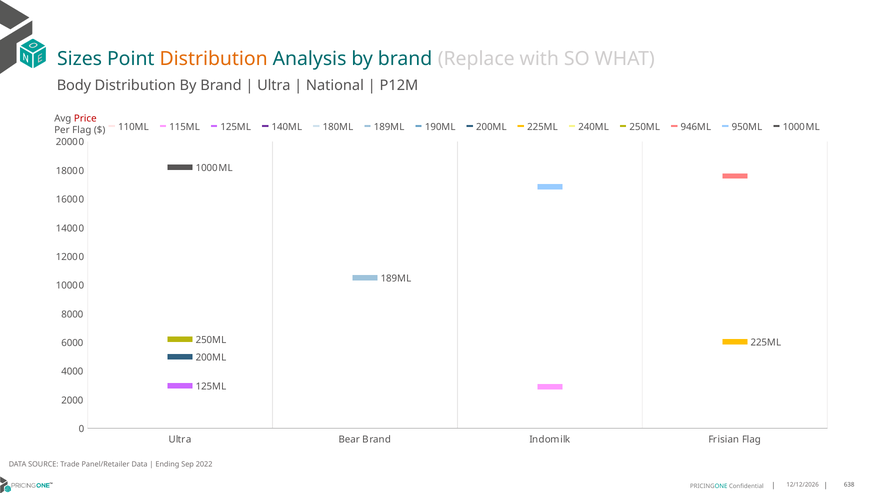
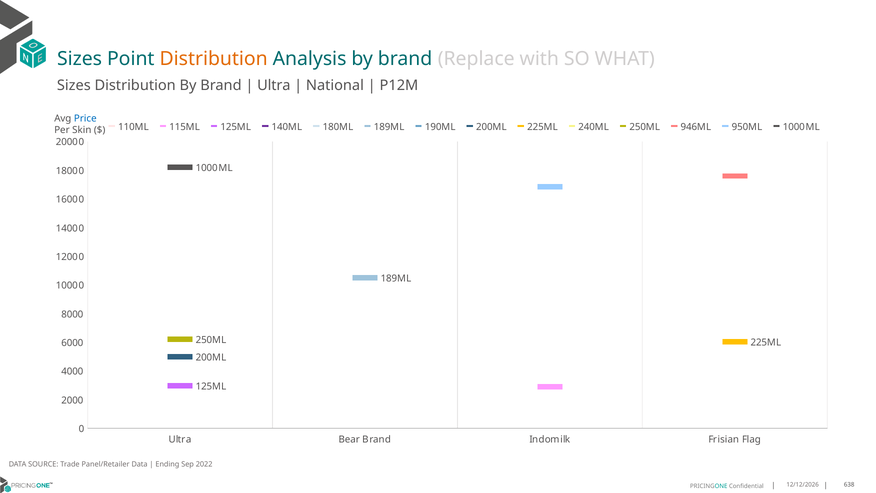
Body: Body -> Sizes (74, 85)
Price colour: red -> blue (85, 118)
Per Flag: Flag -> Skin (82, 130)
